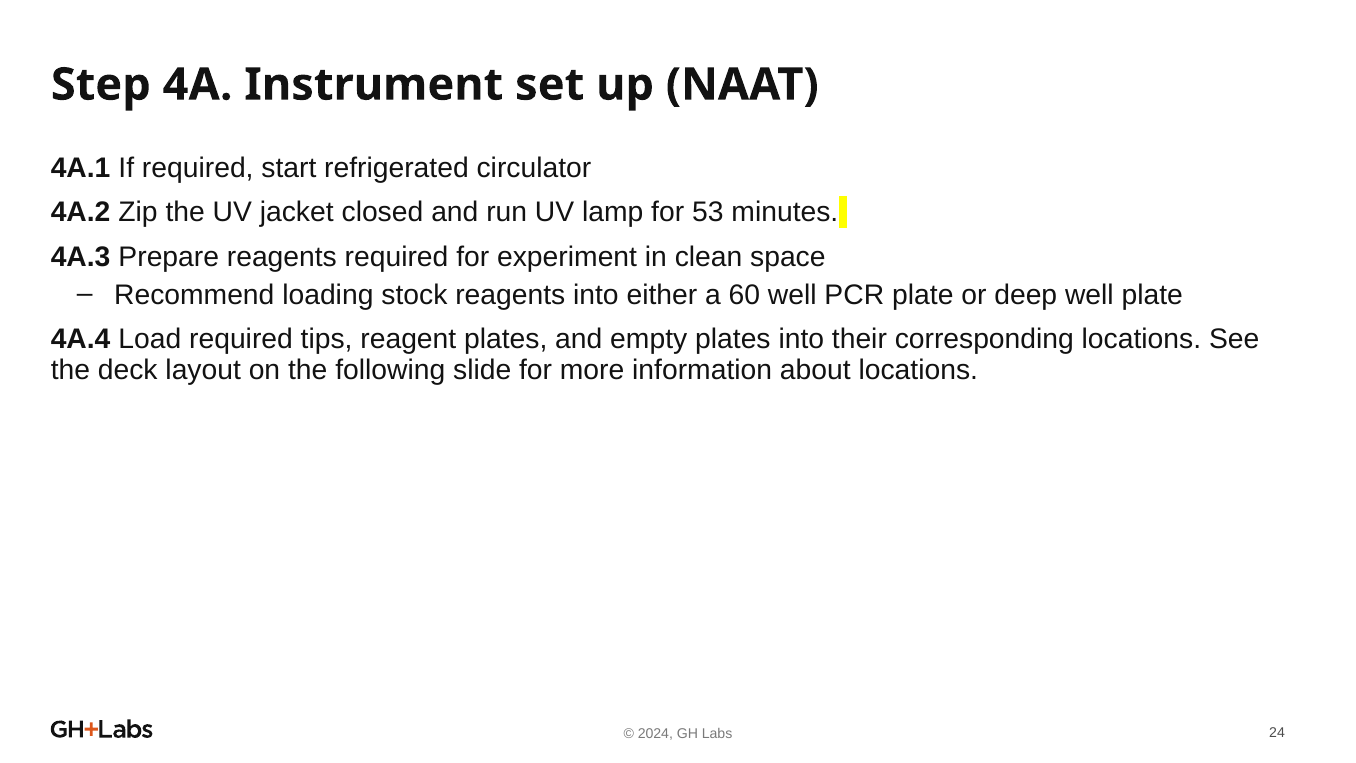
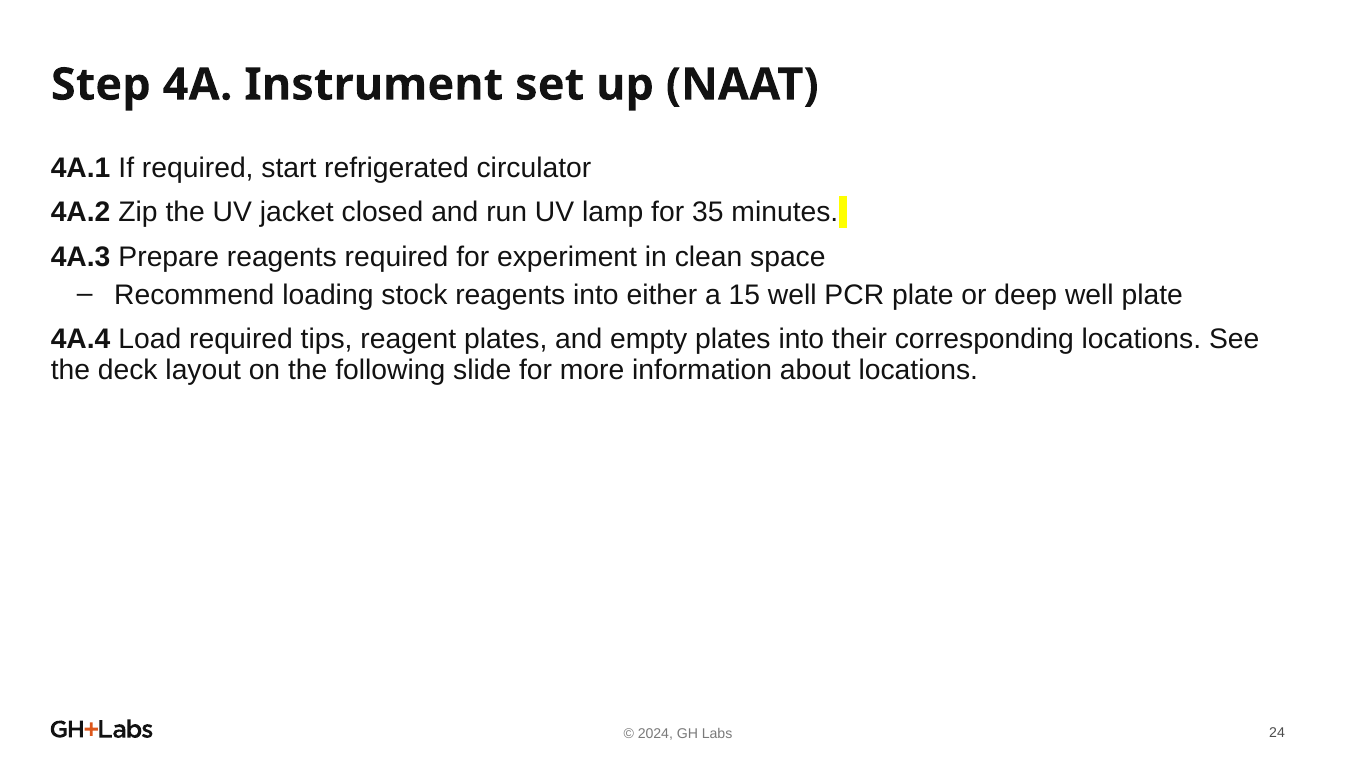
53: 53 -> 35 (708, 212)
60: 60 -> 15 (744, 295)
